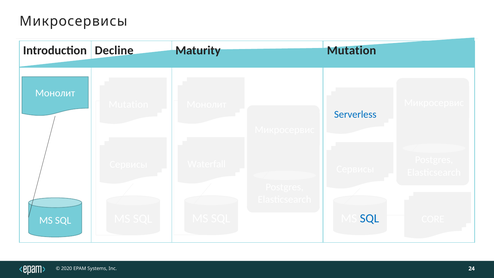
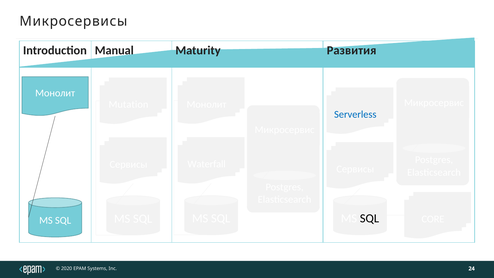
Decline: Decline -> Manual (114, 50)
Maturity Mutation: Mutation -> Развития (352, 50)
SQL colour: blue -> black (369, 218)
